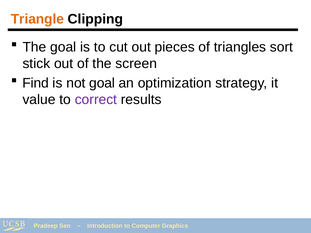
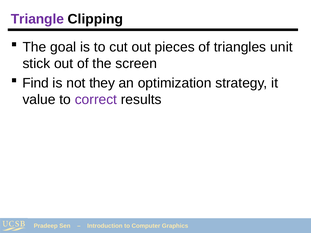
Triangle colour: orange -> purple (37, 19)
sort: sort -> unit (281, 47)
not goal: goal -> they (102, 83)
